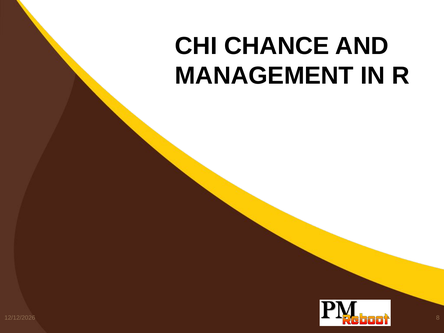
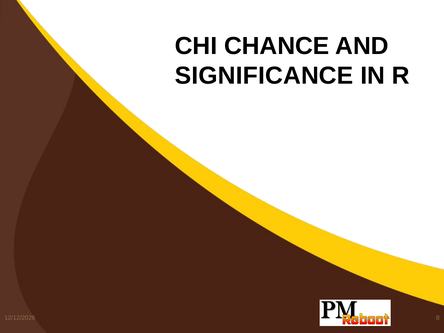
MANAGEMENT: MANAGEMENT -> SIGNIFICANCE (264, 76)
